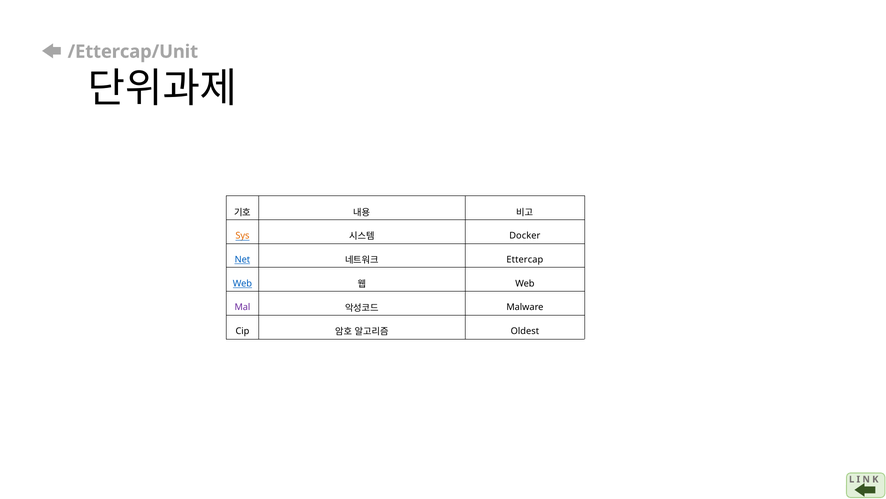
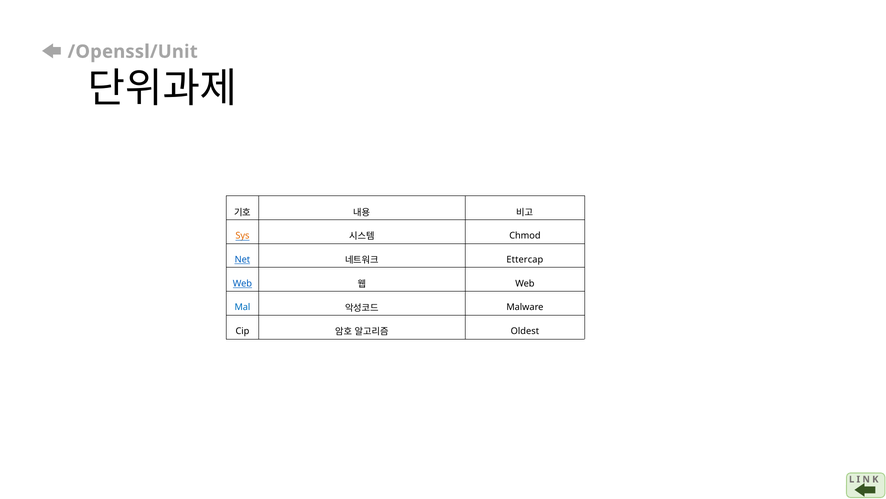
/Ettercap/Unit: /Ettercap/Unit -> /Openssl/Unit (133, 52)
Docker: Docker -> Chmod (525, 236)
Mal colour: purple -> blue (242, 307)
